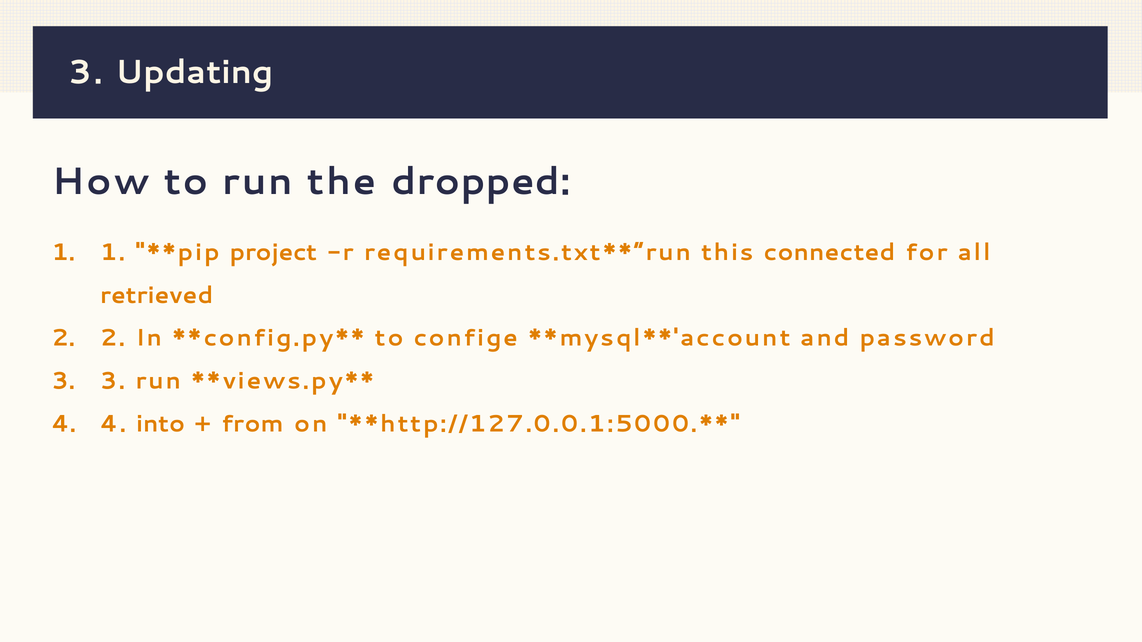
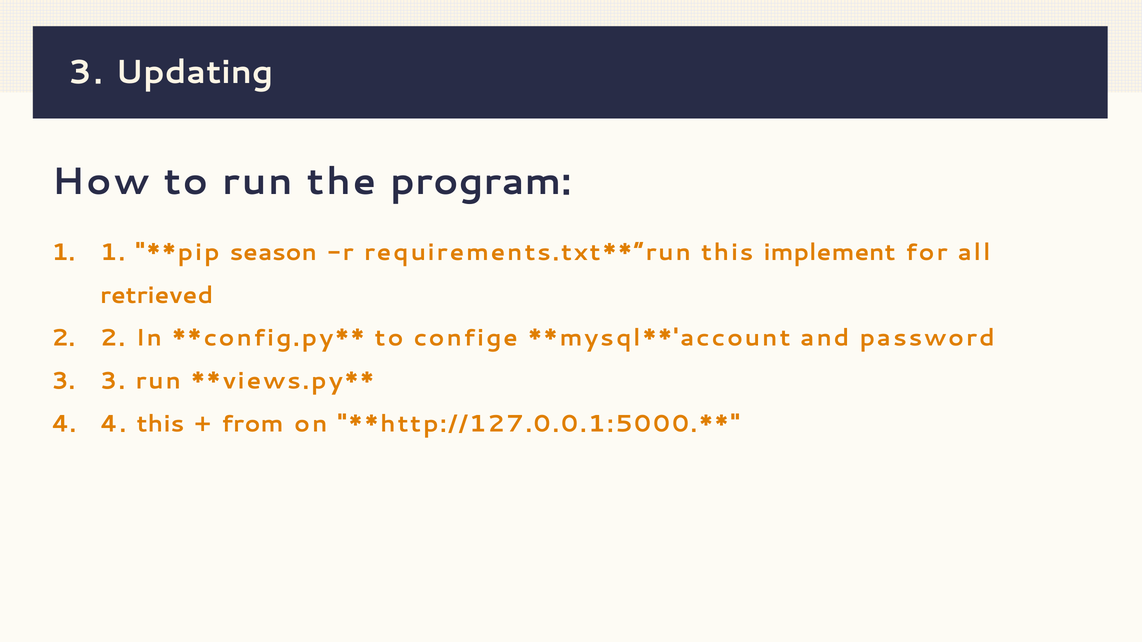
dropped: dropped -> program (481, 182)
project: project -> season (274, 253)
connected: connected -> implement (830, 253)
4 into: into -> this (161, 424)
